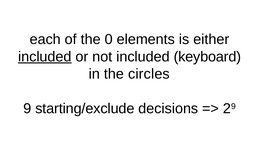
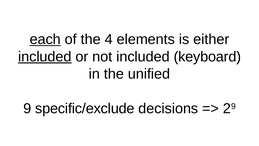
each underline: none -> present (45, 39)
0: 0 -> 4 (109, 39)
circles: circles -> unified (149, 74)
starting/exclude: starting/exclude -> specific/exclude (85, 108)
